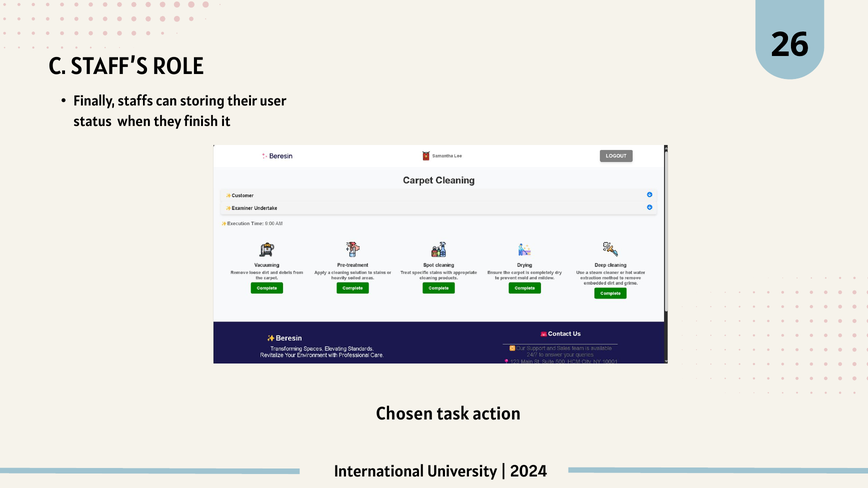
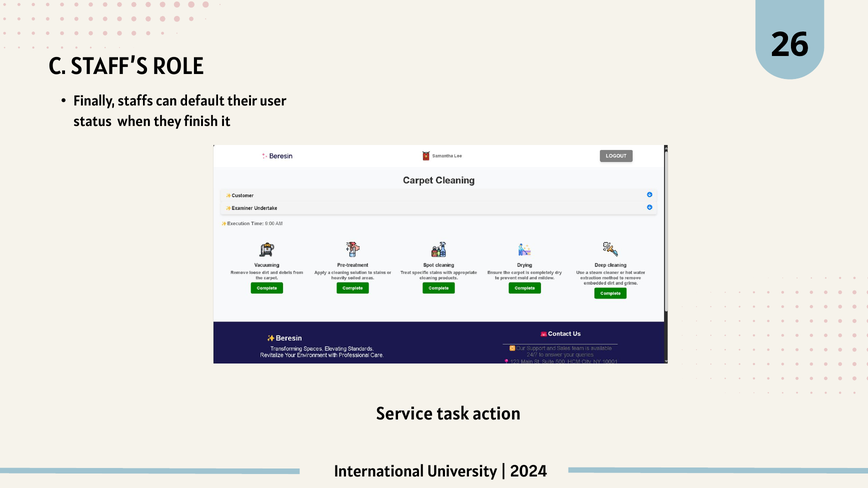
storing: storing -> default (202, 101)
Chosen: Chosen -> Service (405, 414)
